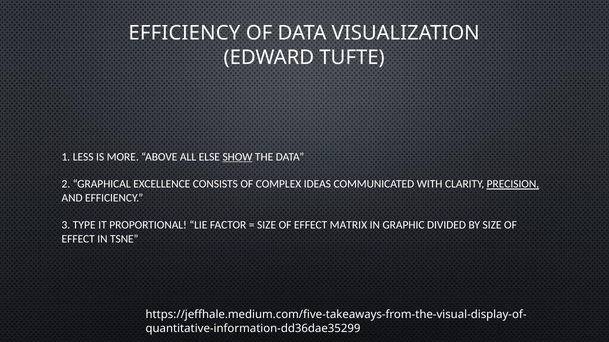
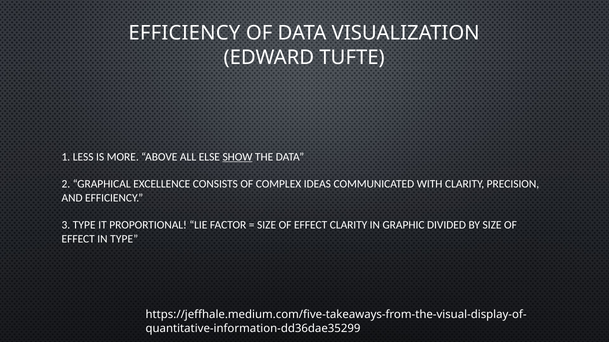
PRECISION underline: present -> none (513, 184)
EFFECT MATRIX: MATRIX -> CLARITY (349, 226)
IN TSNE: TSNE -> TYPE (124, 239)
